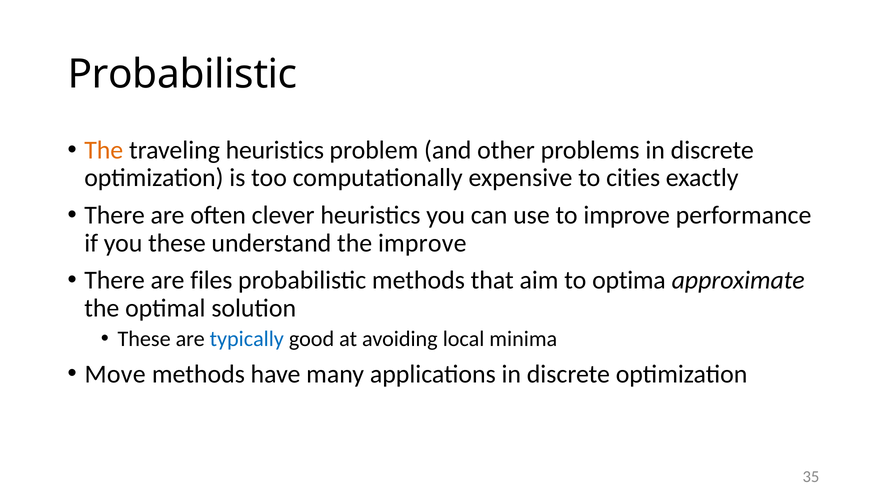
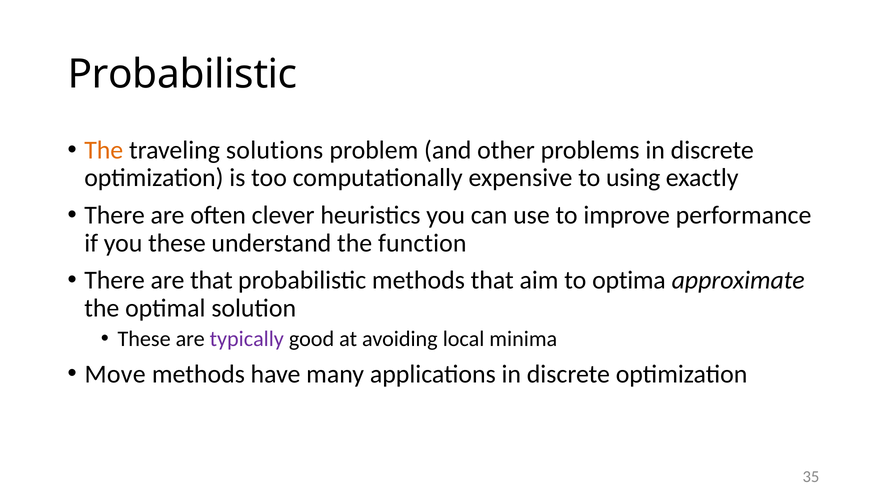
traveling heuristics: heuristics -> solutions (275, 150)
cities: cities -> using (633, 178)
the improve: improve -> function (422, 243)
are files: files -> that (211, 280)
typically colour: blue -> purple (247, 339)
